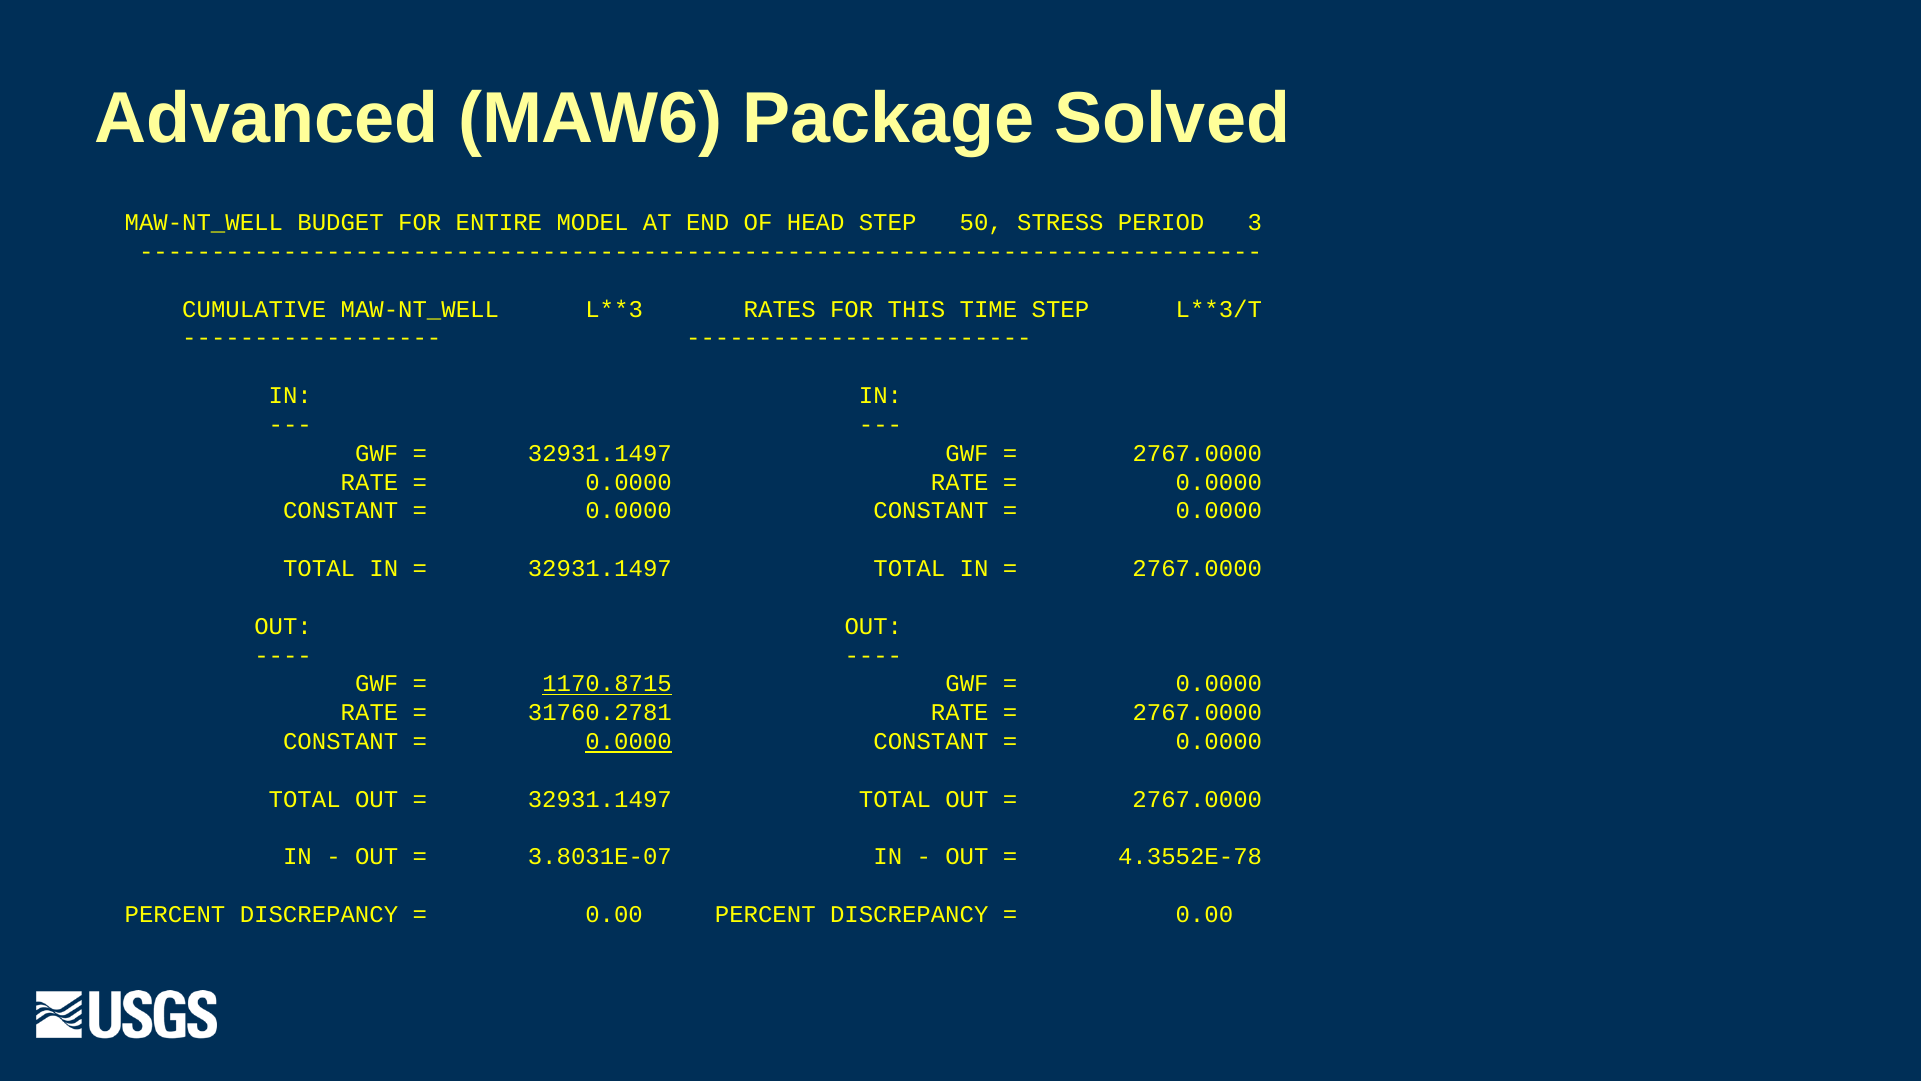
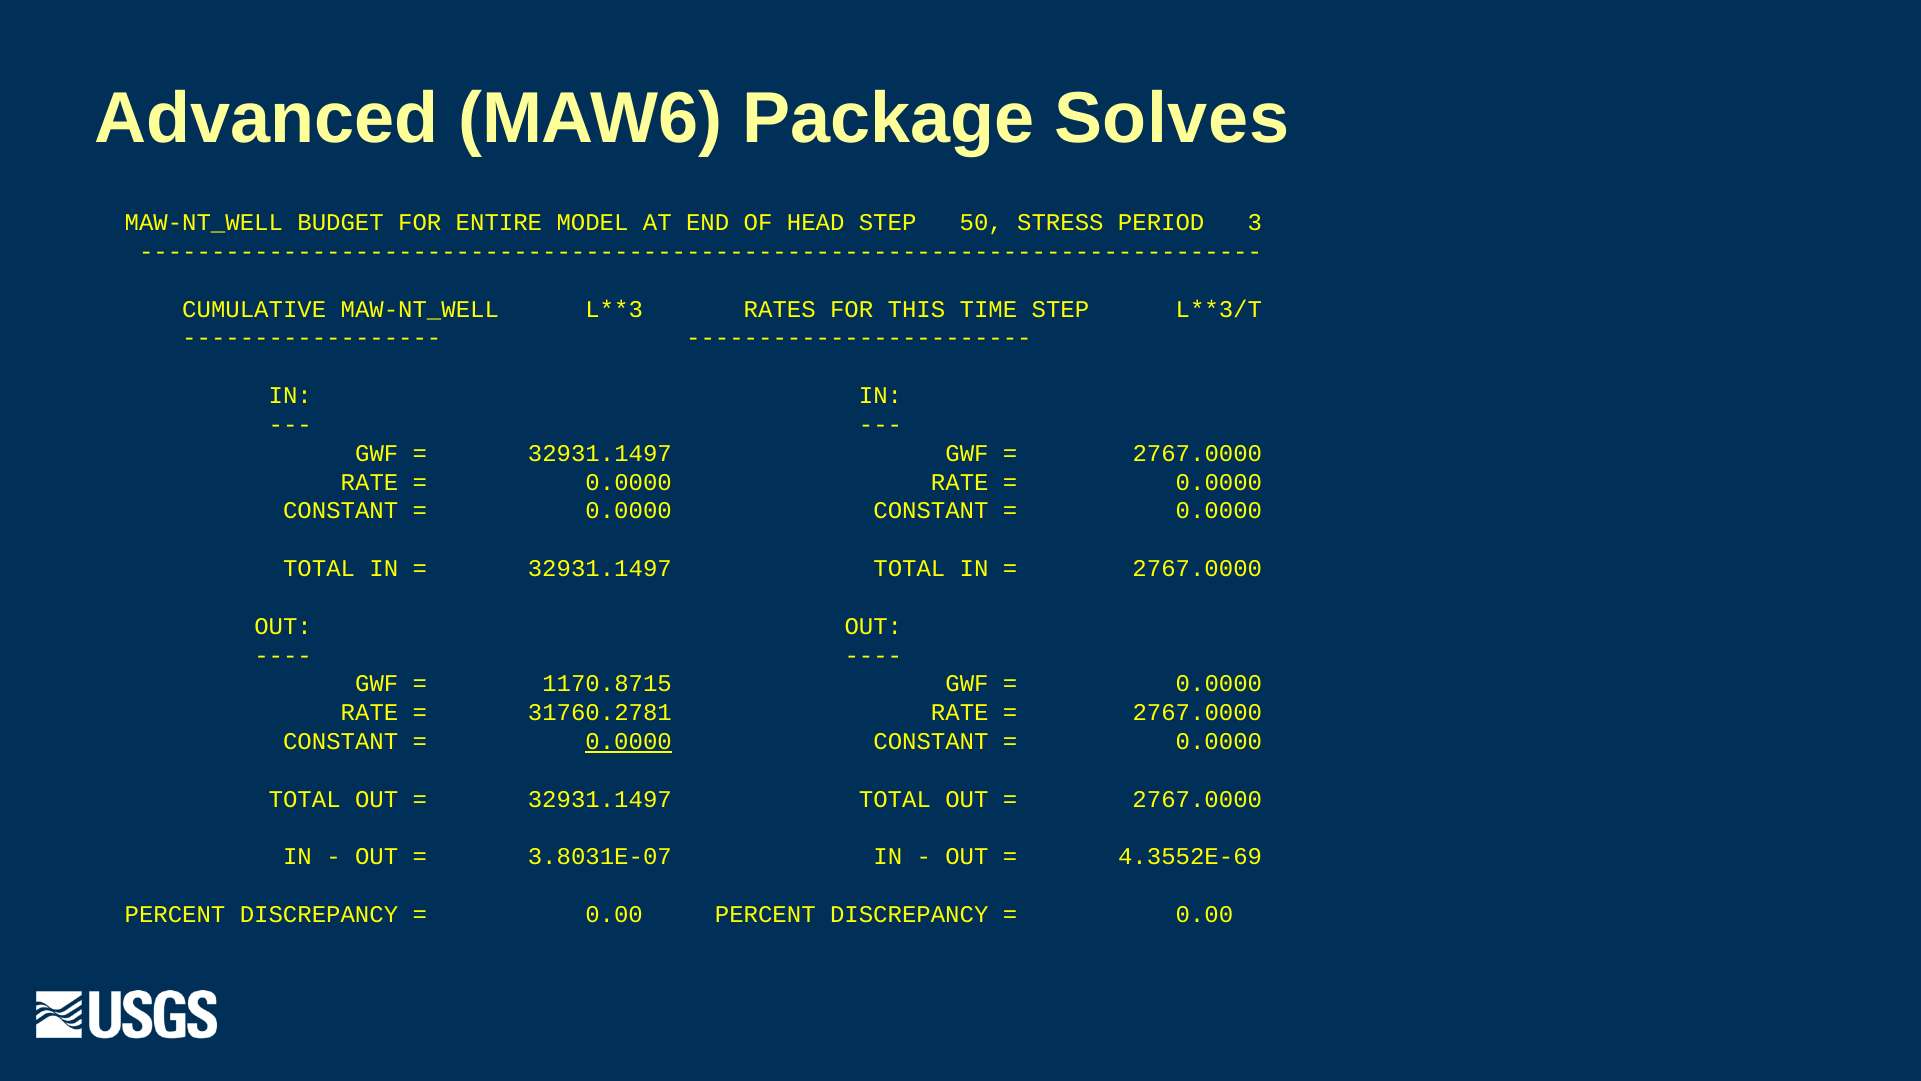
Solved: Solved -> Solves (1172, 119)
1170.8715 underline: present -> none (607, 684)
4.3552E-78: 4.3552E-78 -> 4.3552E-69 (1190, 857)
